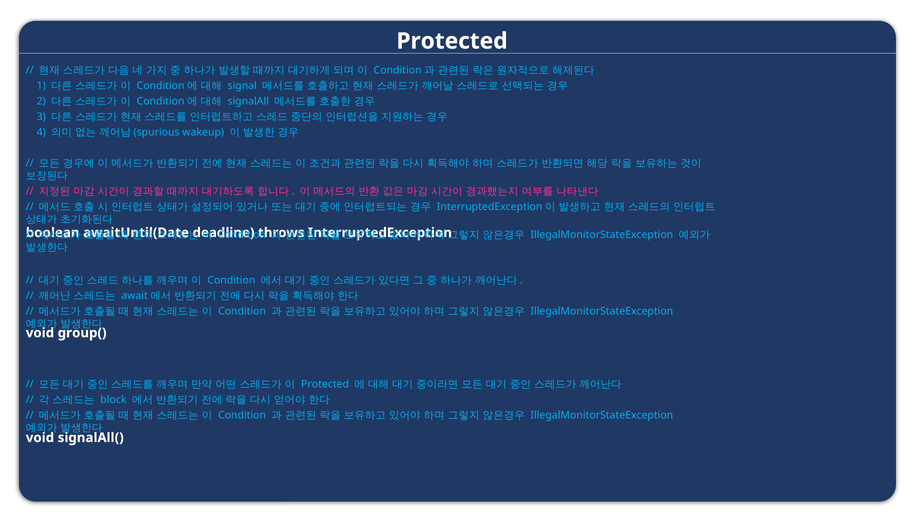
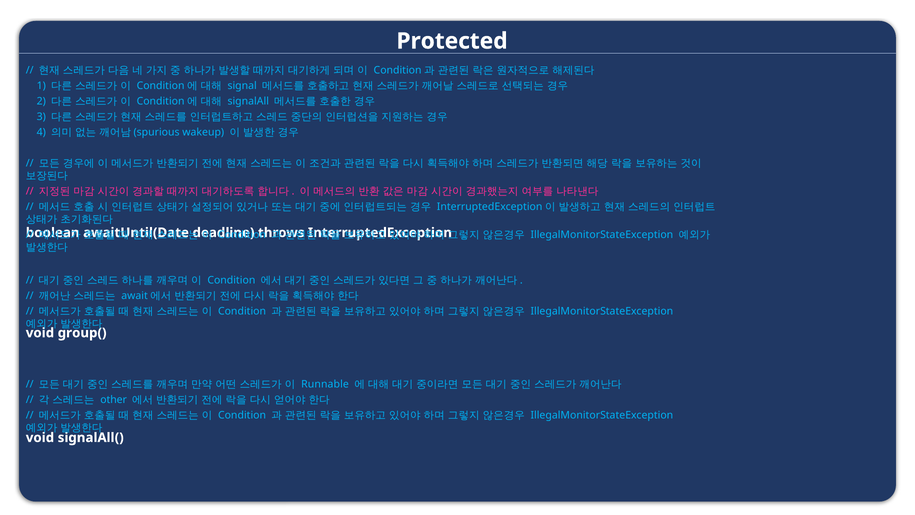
Protected: Protected -> Runnable (325, 384)
block: block -> other (114, 400)
